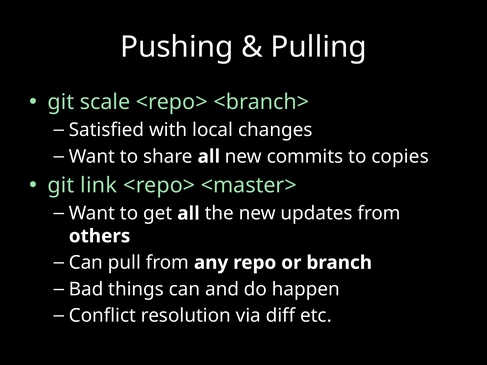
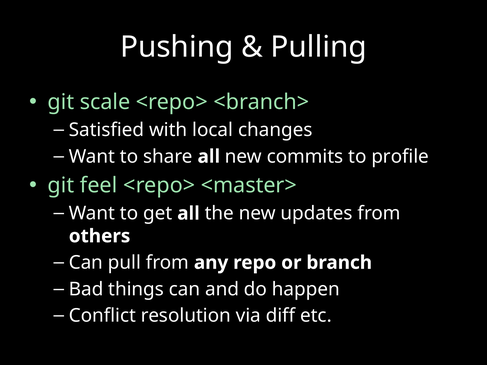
copies: copies -> profile (400, 157)
link: link -> feel (99, 186)
